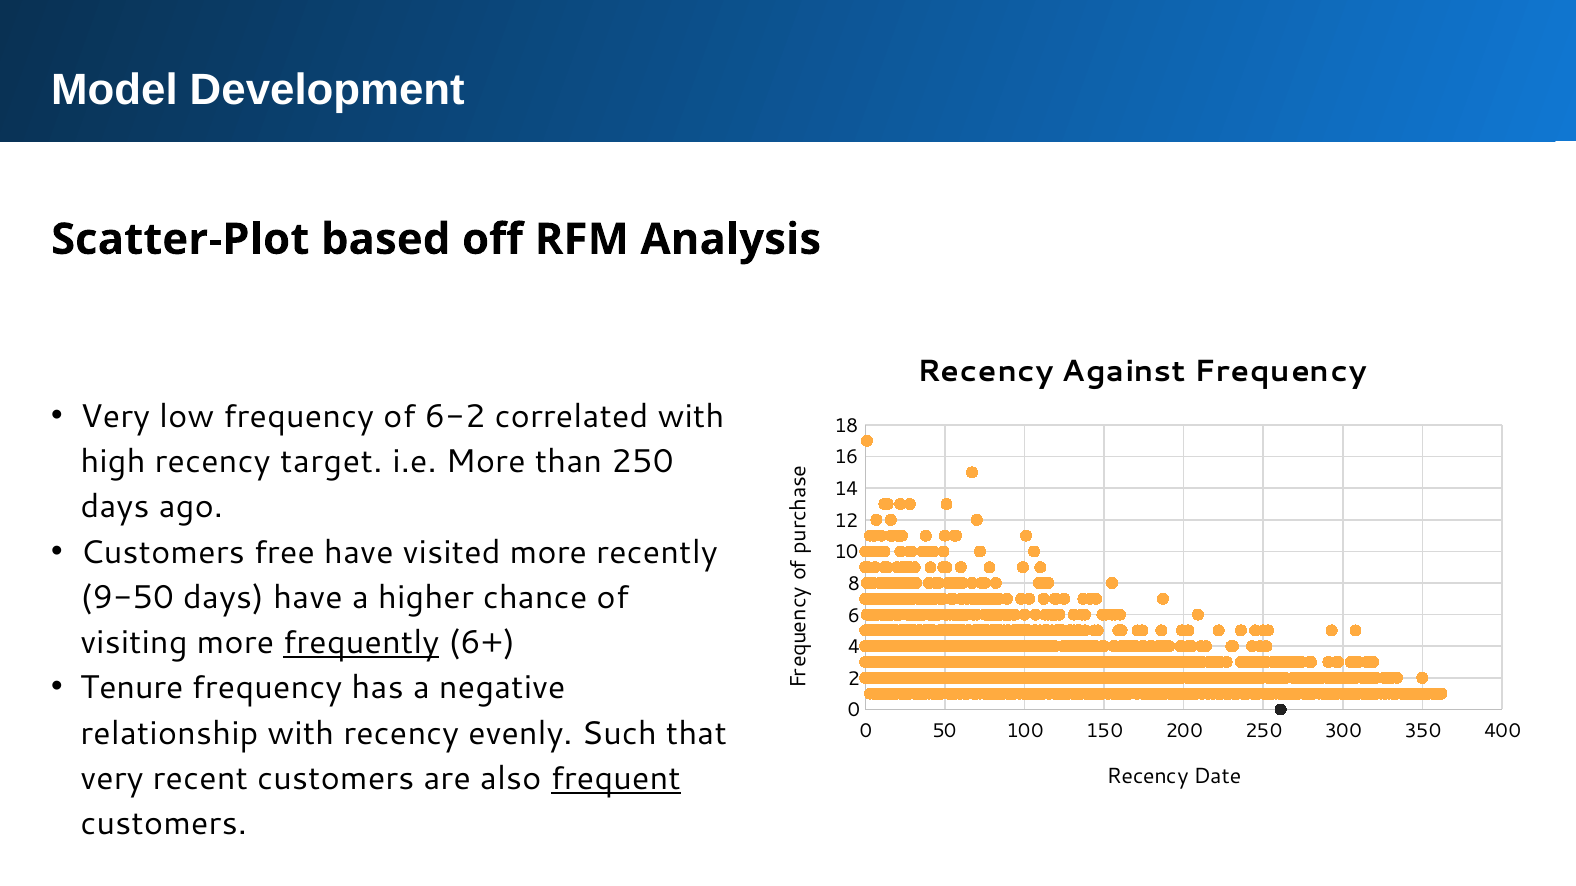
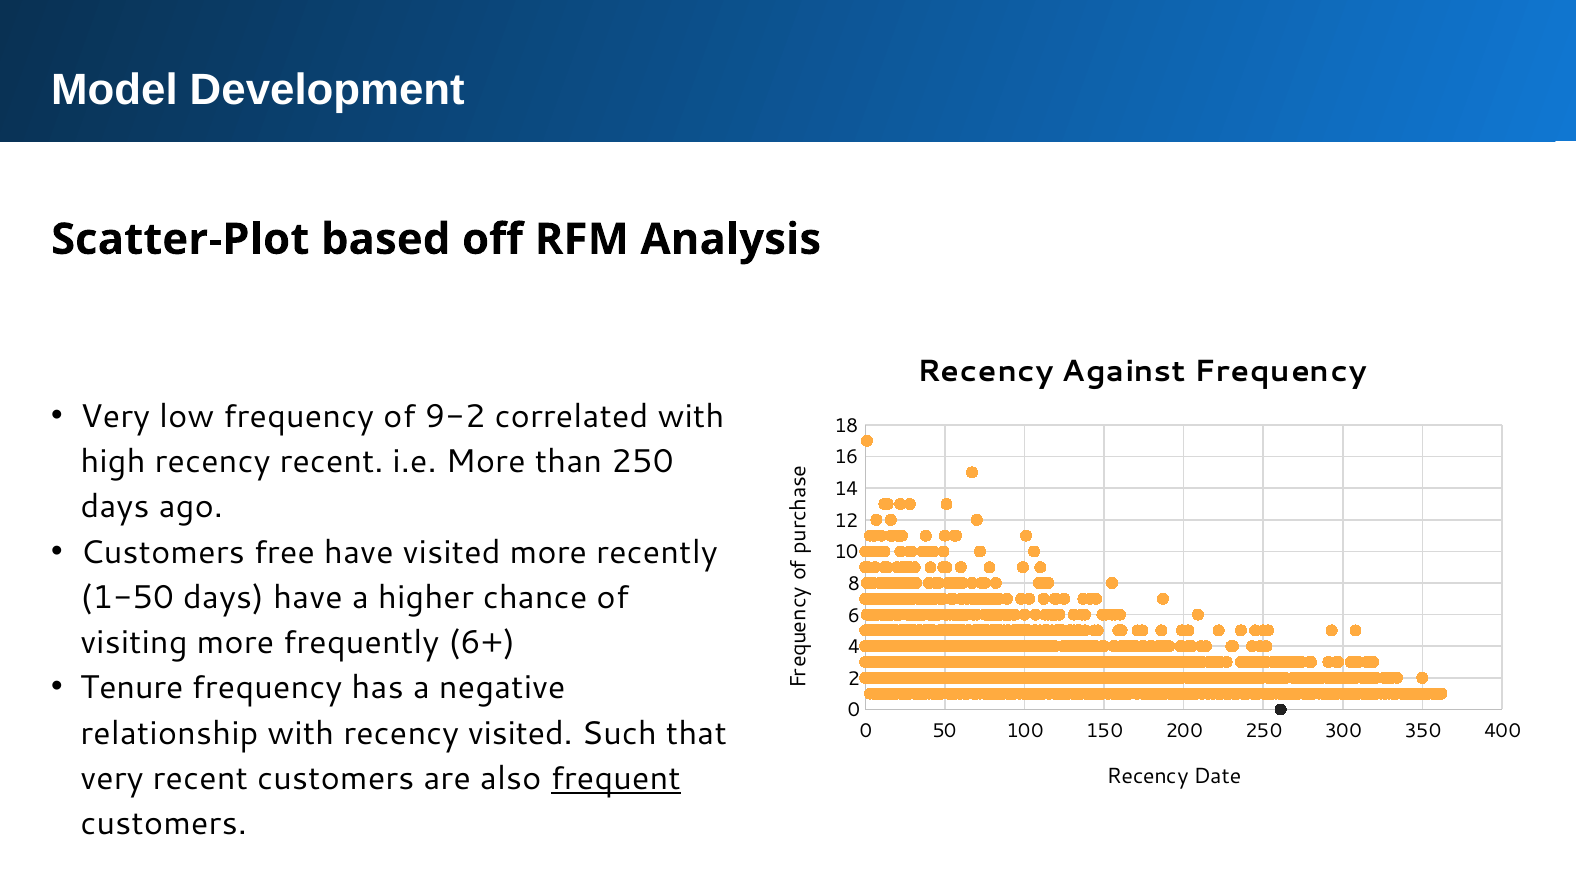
6-2: 6-2 -> 9-2 (455, 417)
recency target: target -> recent (332, 462)
9-50: 9-50 -> 1-50 (127, 598)
frequently underline: present -> none (361, 643)
recency evenly: evenly -> visited (520, 734)
